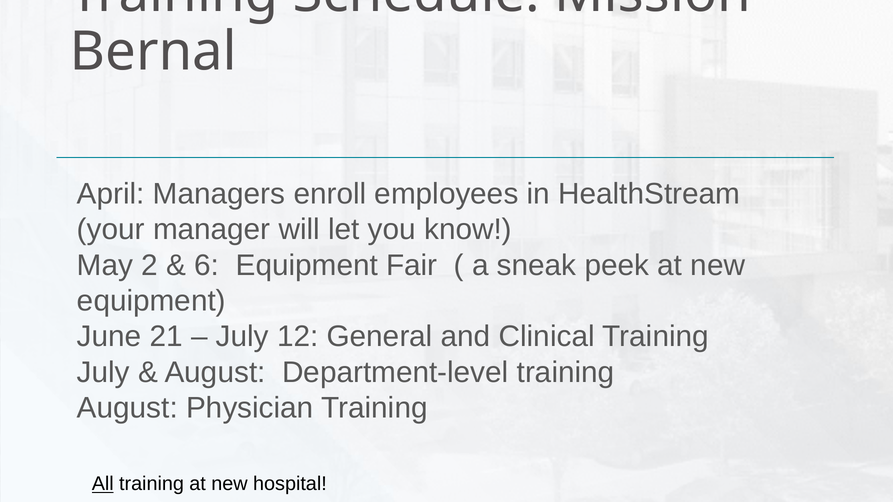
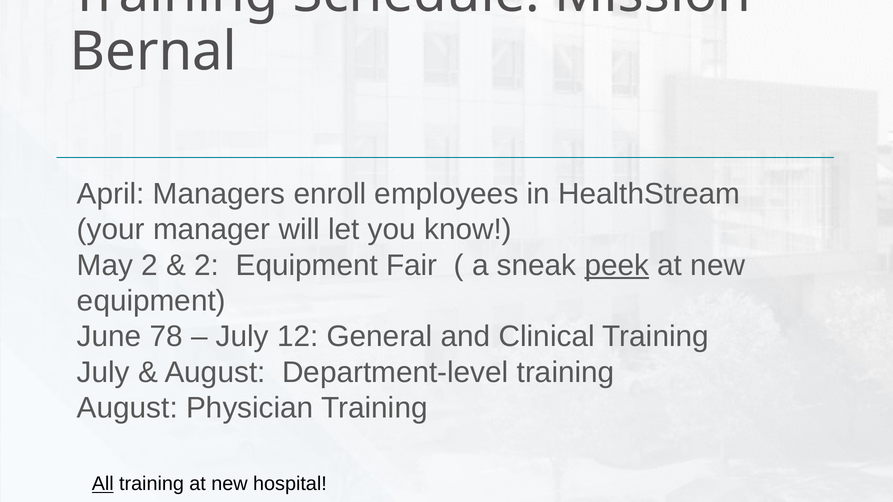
6: 6 -> 2 (207, 265)
peek underline: none -> present (617, 265)
21: 21 -> 78 (166, 337)
